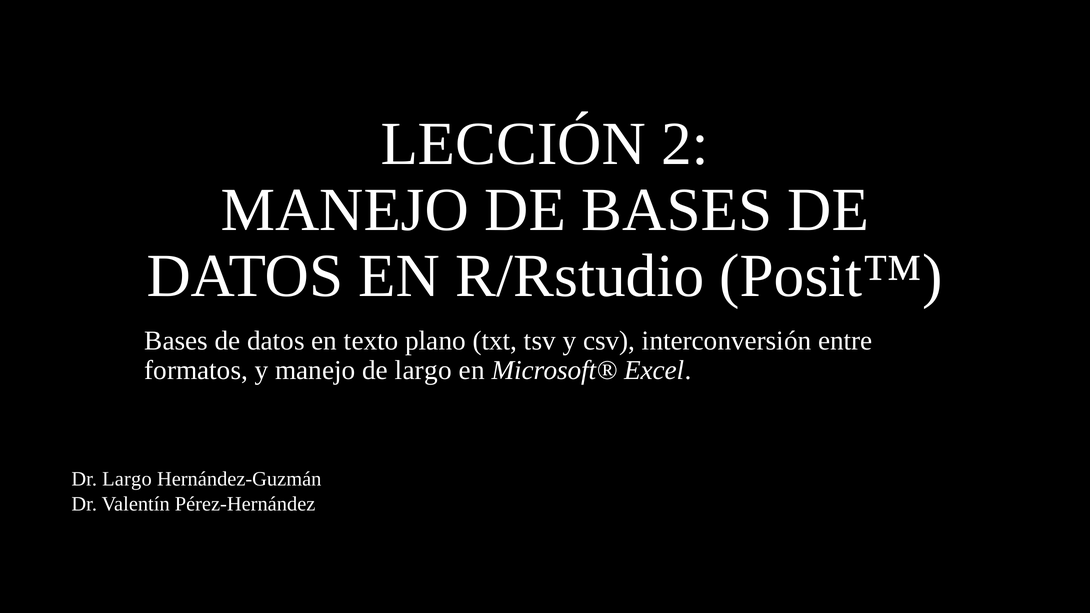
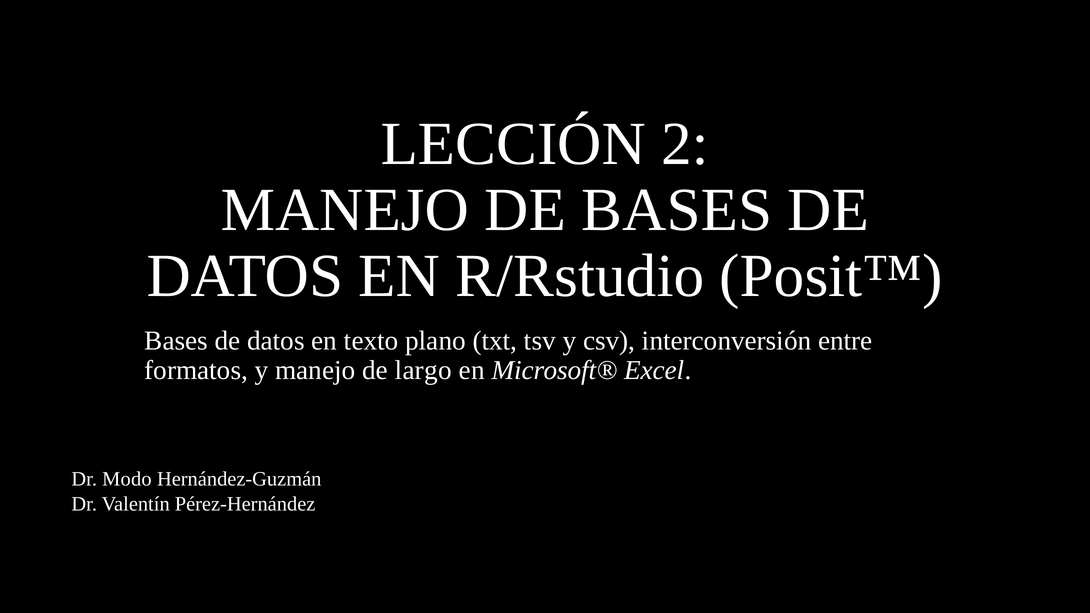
Dr Largo: Largo -> Modo (127, 479)
